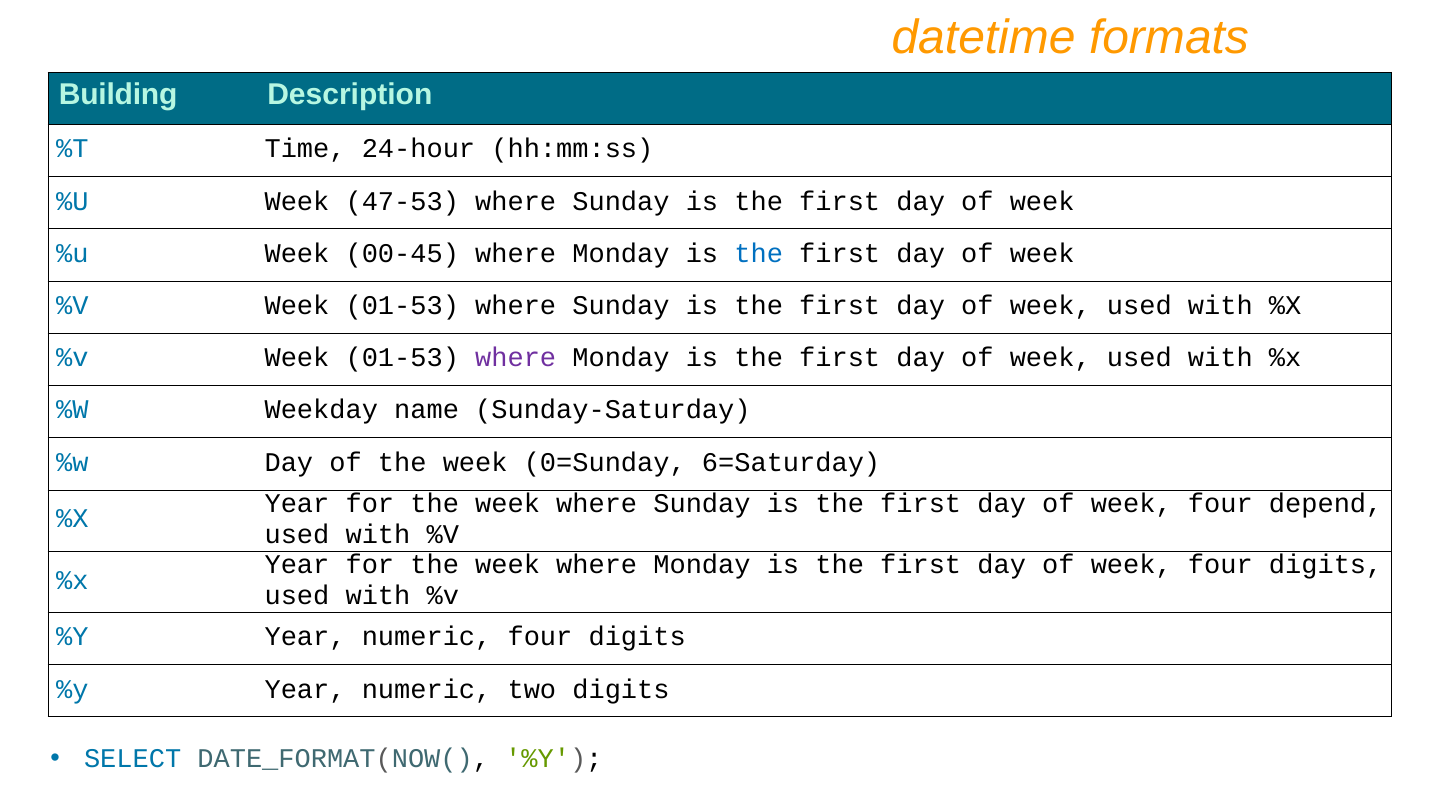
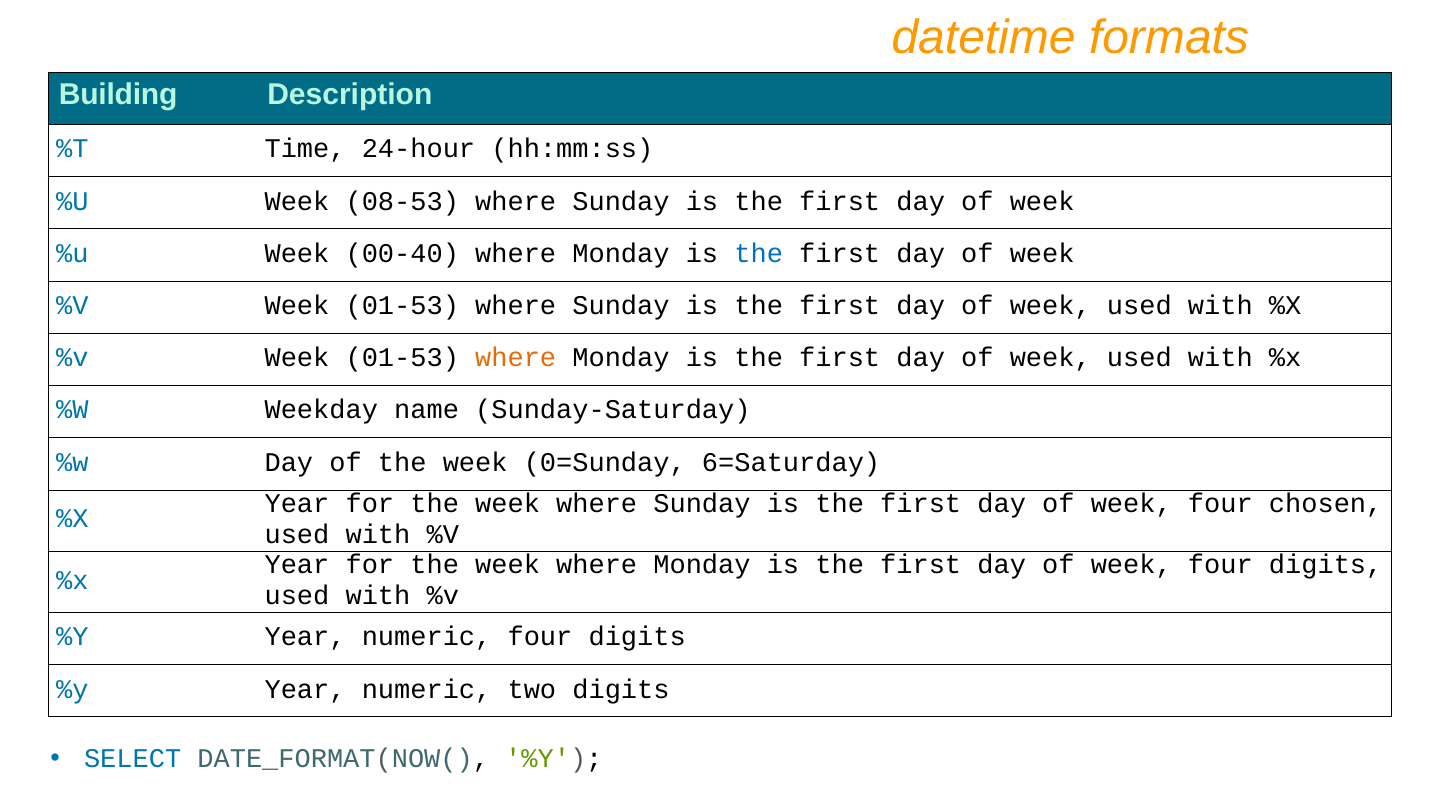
47-53: 47-53 -> 08-53 (402, 201)
00-45: 00-45 -> 00-40 (402, 253)
where colour: purple -> orange (516, 358)
depend: depend -> chosen (1326, 504)
